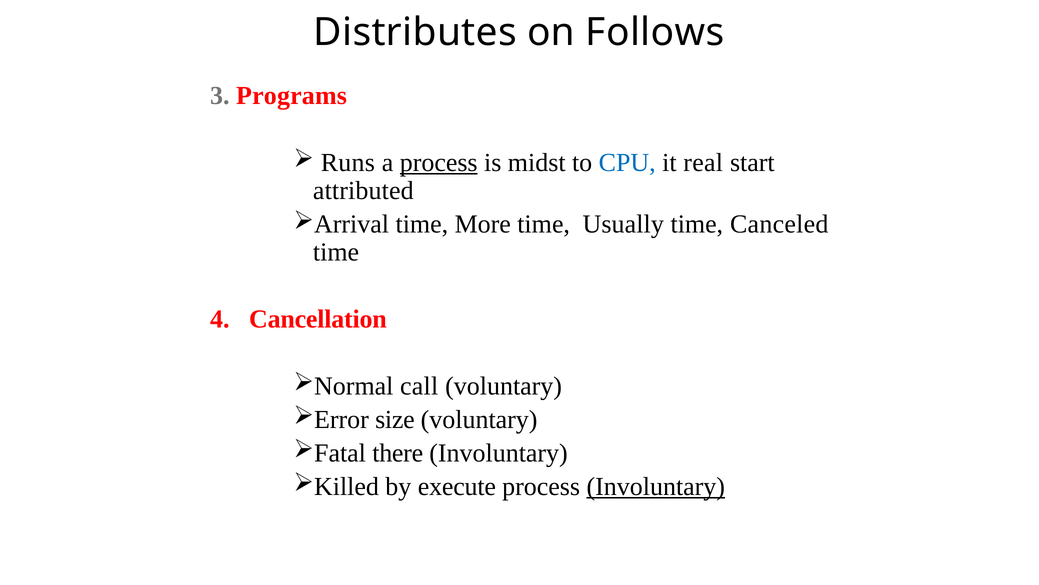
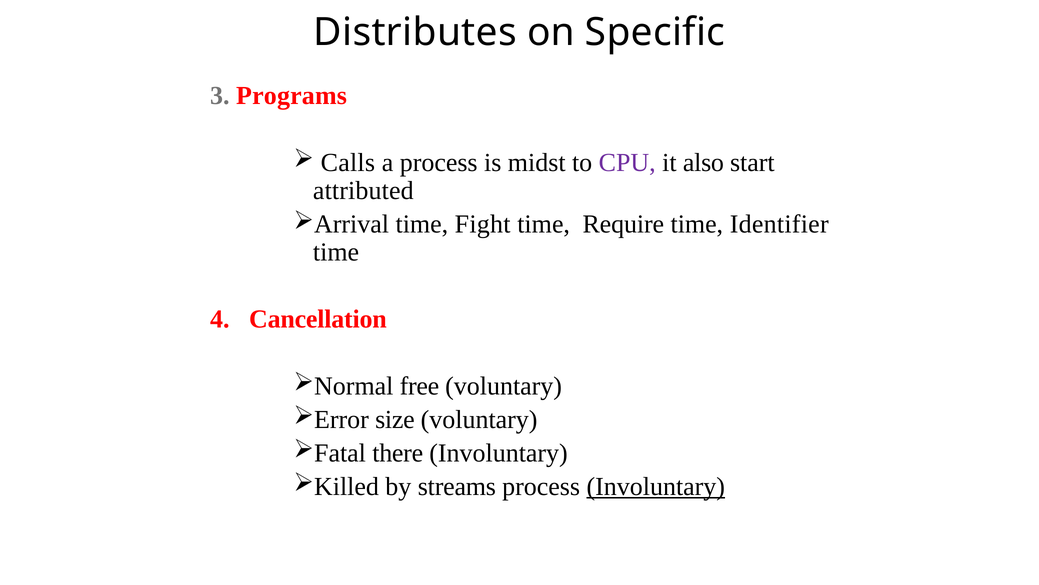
Follows: Follows -> Specific (655, 32)
Runs: Runs -> Calls (348, 163)
process underline: present -> none (439, 163)
CPU colour: blue -> purple (627, 163)
real: real -> also (703, 163)
More: More -> Fight (483, 224)
Usually: Usually -> Require (623, 224)
Canceled: Canceled -> Identifier (779, 224)
call: call -> free (419, 386)
execute: execute -> streams (457, 486)
